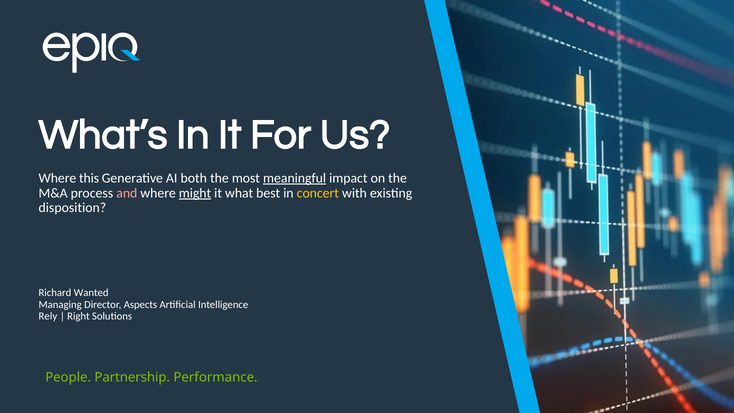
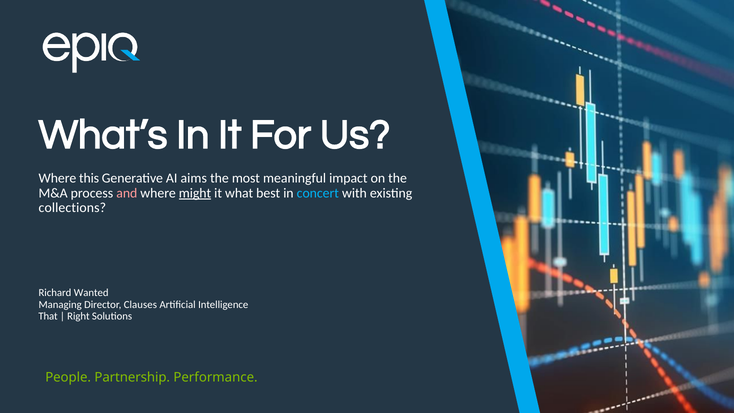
both: both -> aims (194, 178)
meaningful underline: present -> none (295, 178)
concert colour: yellow -> light blue (318, 193)
disposition: disposition -> collections (72, 208)
Aspects: Aspects -> Clauses (140, 304)
Rely: Rely -> That (48, 316)
